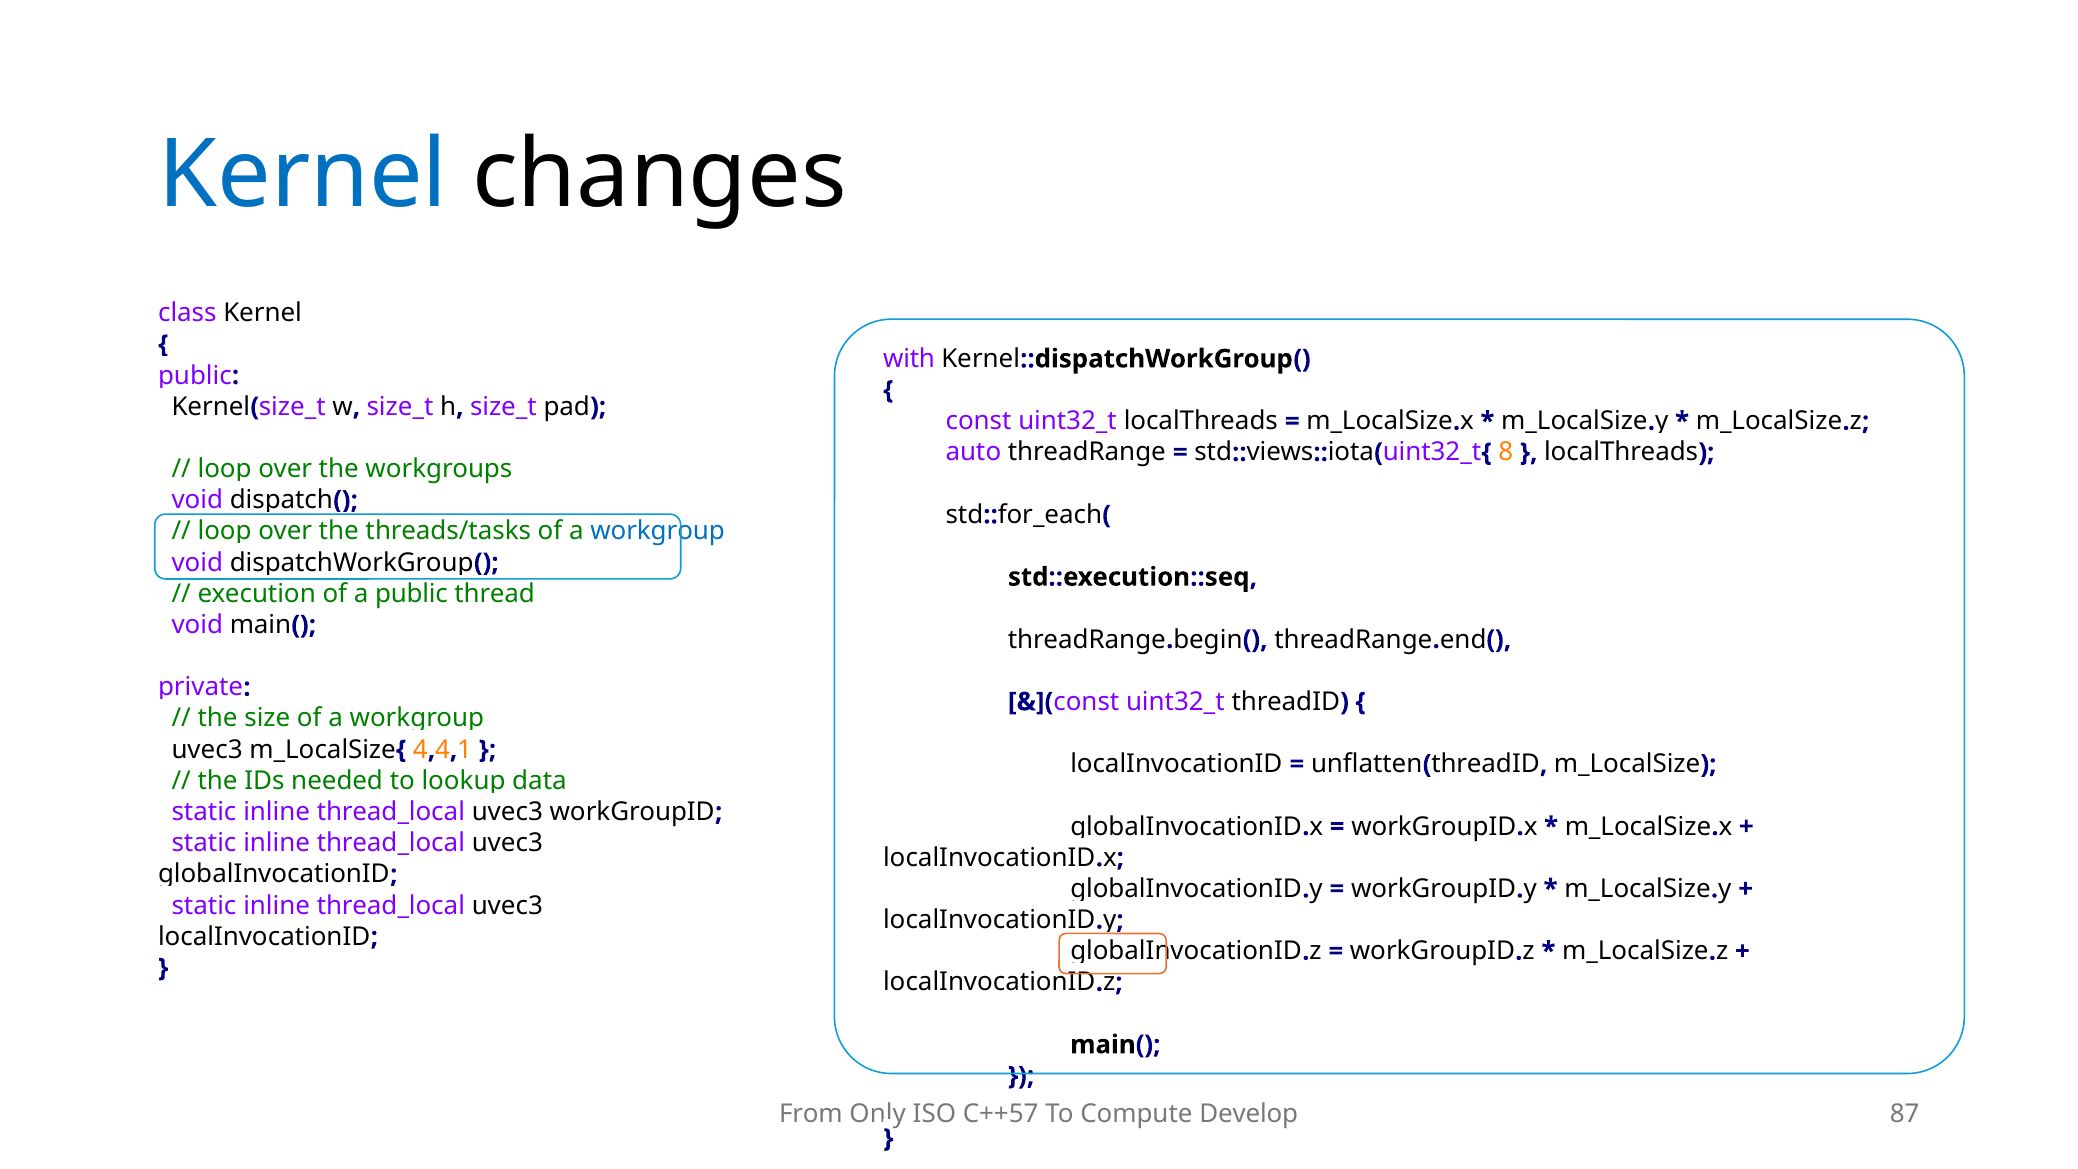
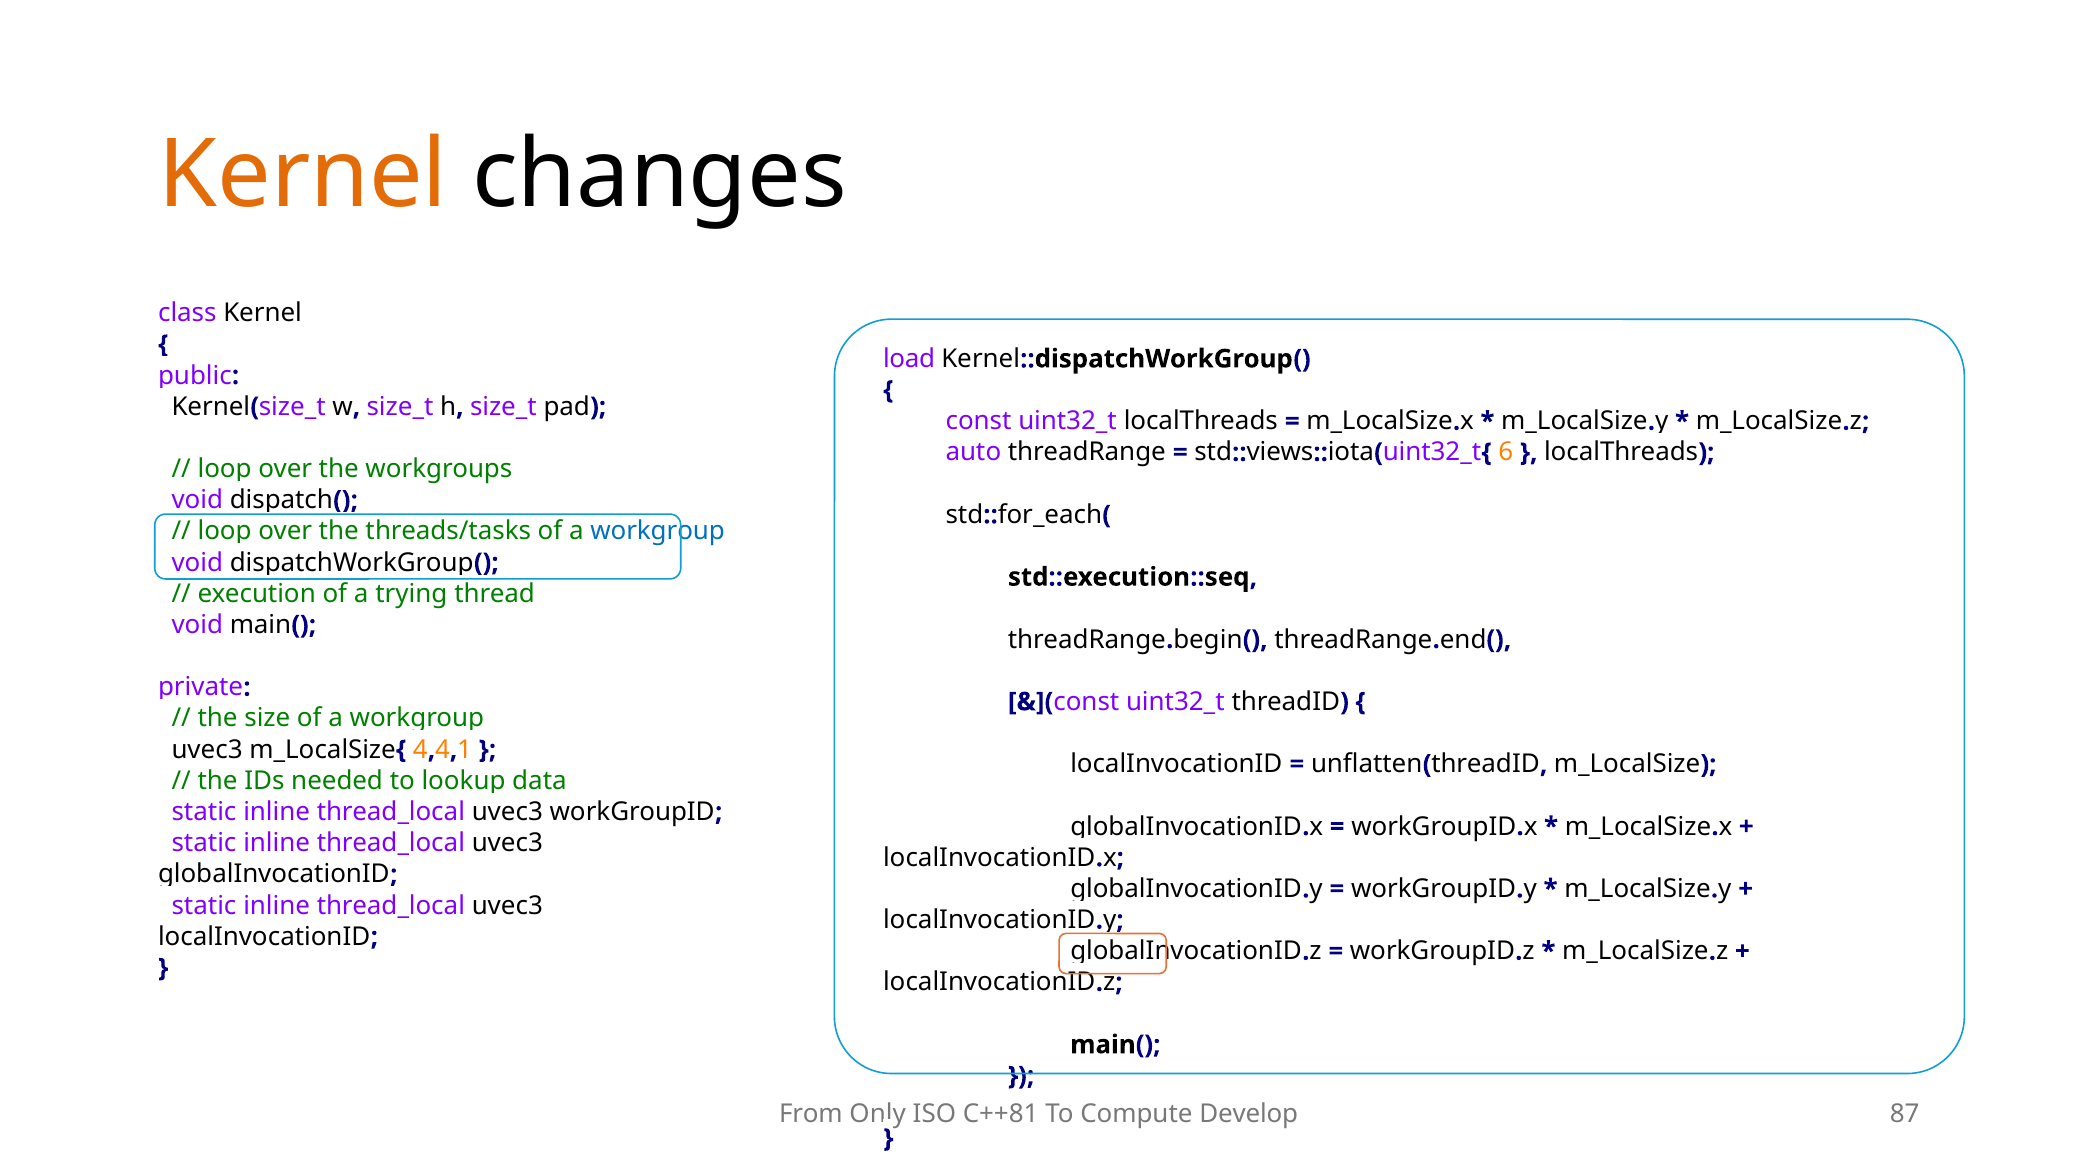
Kernel colour: blue -> orange (303, 175)
with: with -> load (909, 359)
8: 8 -> 6 (1506, 452)
a public: public -> trying (411, 594)
C++57: C++57 -> C++81 (1001, 1114)
